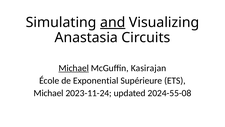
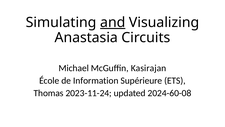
Michael underline: present -> none (74, 68)
Exponential: Exponential -> Information (96, 80)
Michael: Michael -> Thomas (49, 93)
2024-55-08: 2024-55-08 -> 2024-60-08 (169, 93)
